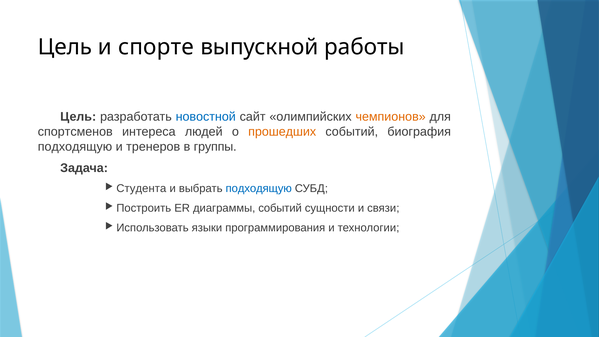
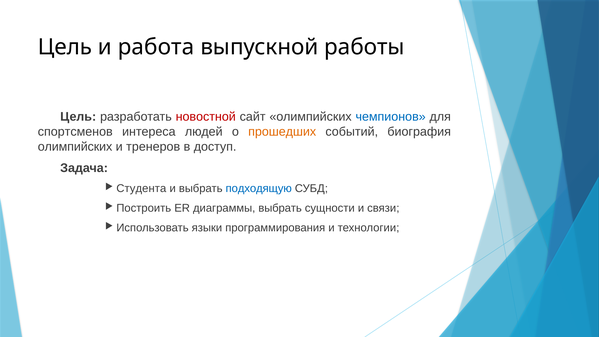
спорте: спорте -> работа (156, 47)
новостной colour: blue -> red (206, 117)
чемпионов colour: orange -> blue (391, 117)
подходящую: подходящую -> олимпийских (75, 147)
группы: группы -> доступ (215, 147)
диаграммы событий: событий -> выбрать (280, 208)
